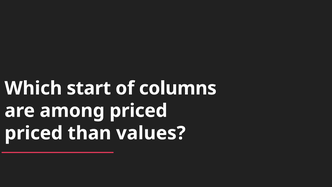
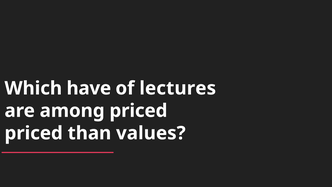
start: start -> have (89, 88)
columns: columns -> lectures (178, 88)
